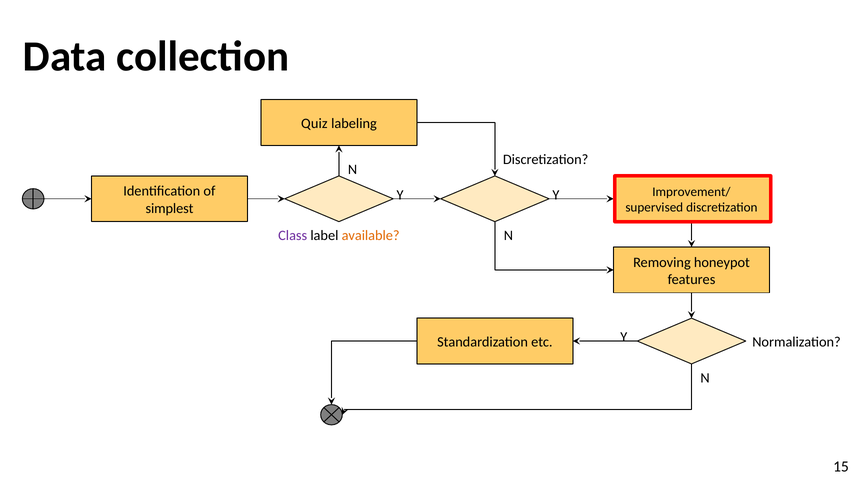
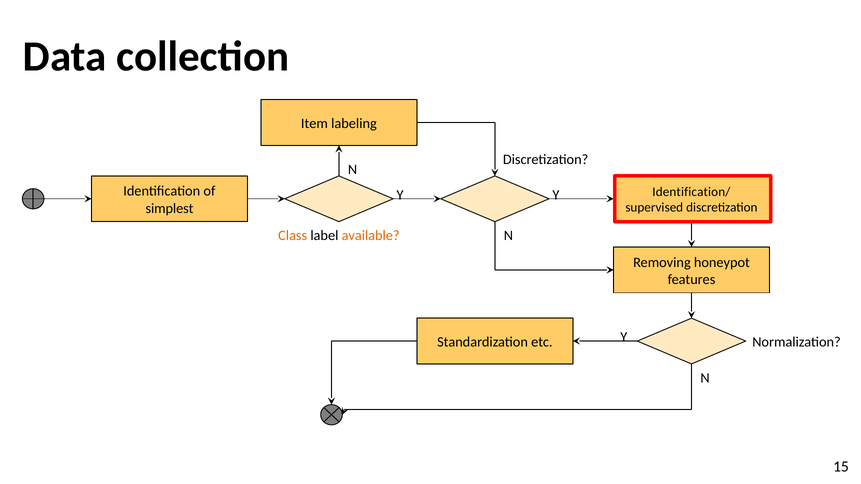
Quiz: Quiz -> Item (314, 124)
Improvement/: Improvement/ -> Identification/ (691, 192)
Class colour: purple -> orange (293, 236)
